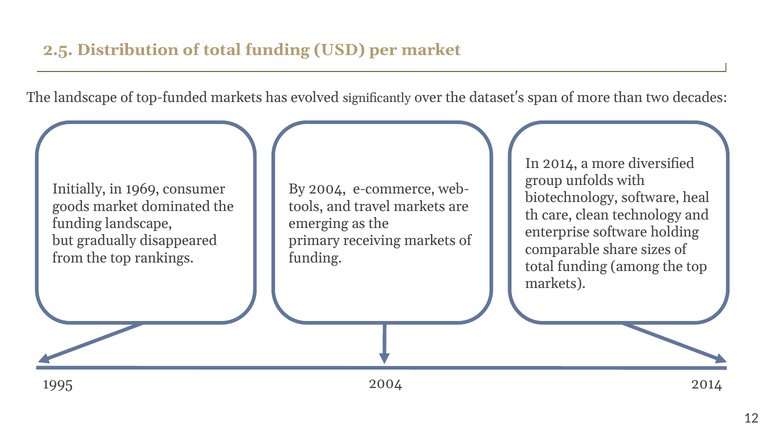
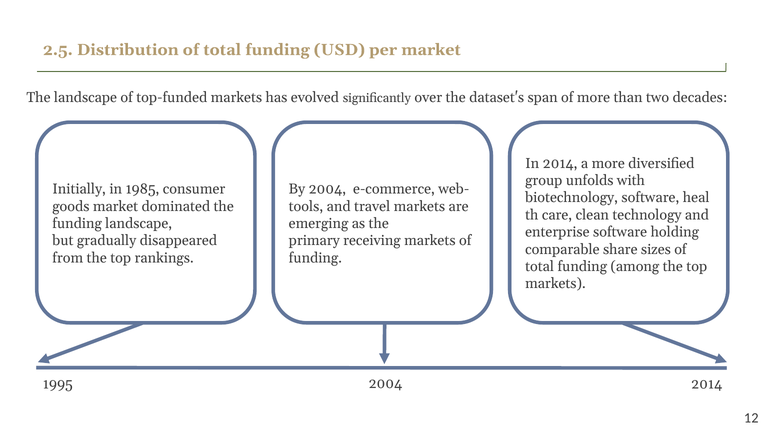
1969: 1969 -> 1985 (142, 189)
